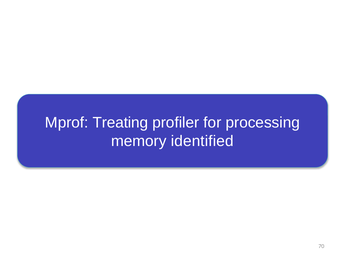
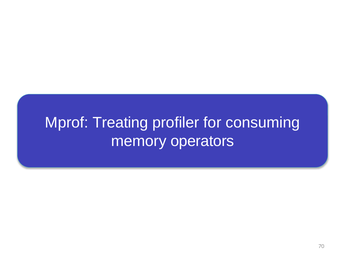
processing: processing -> consuming (263, 123)
identified: identified -> operators (202, 141)
